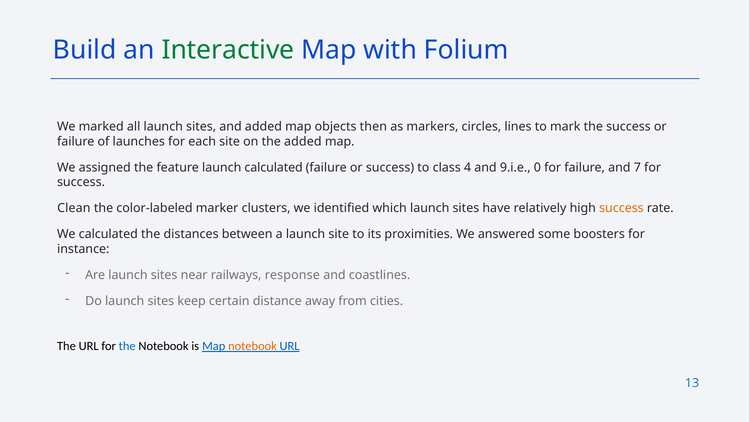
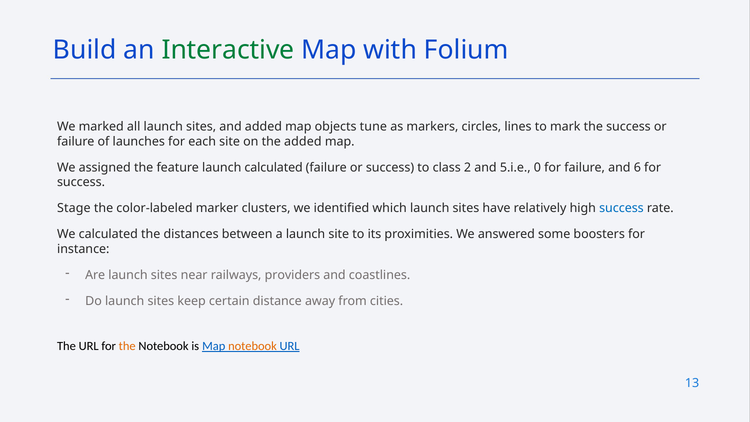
then: then -> tune (373, 126)
4: 4 -> 2 (468, 167)
9.i.e: 9.i.e -> 5.i.e (515, 167)
7: 7 -> 6 (637, 167)
Clean: Clean -> Stage (74, 208)
success colour: orange -> blue (621, 208)
response: response -> providers (292, 275)
the colour: blue -> orange (127, 346)
